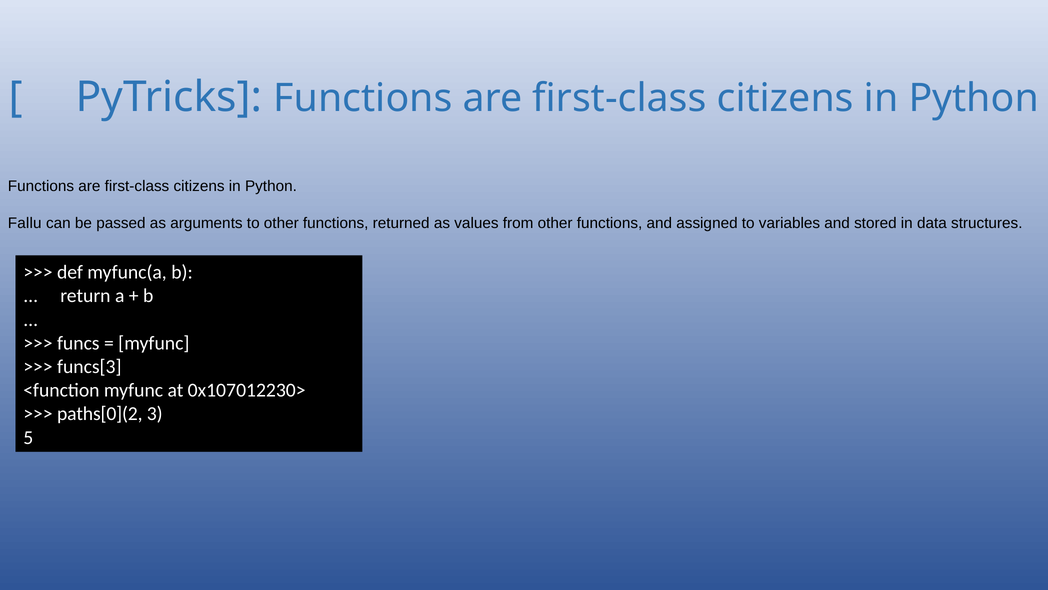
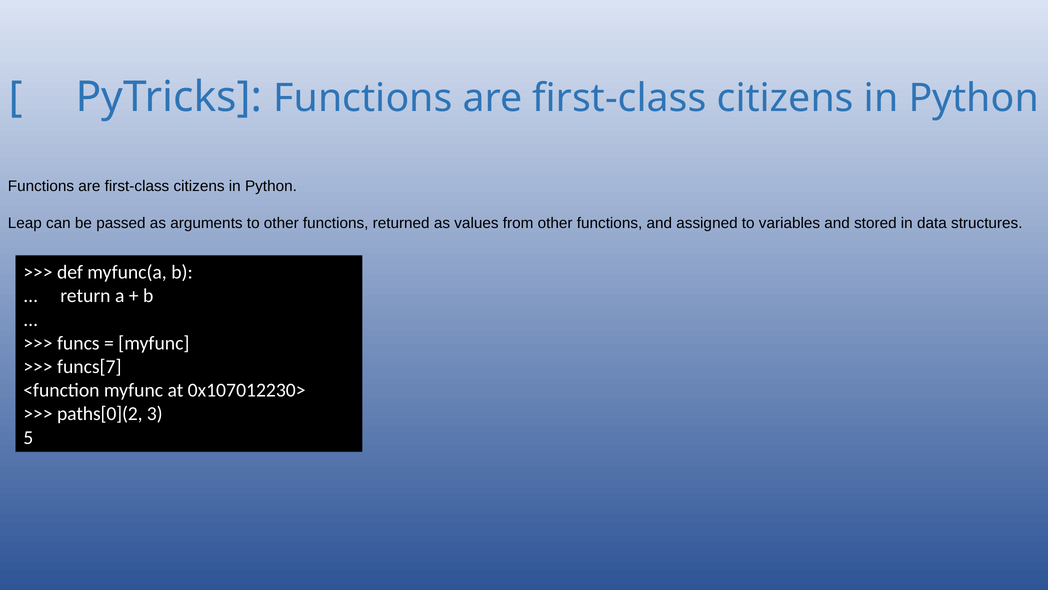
Fallu: Fallu -> Leap (25, 223)
funcs[3: funcs[3 -> funcs[7 (89, 366)
